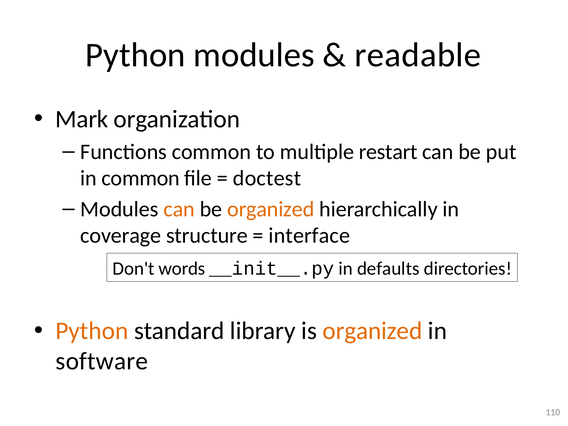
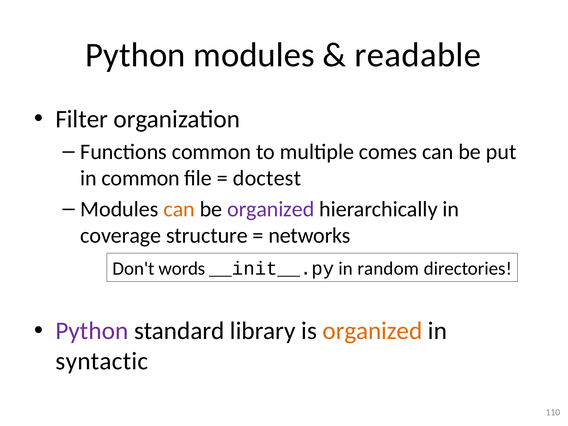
Mark: Mark -> Filter (82, 119)
restart: restart -> comes (388, 152)
organized colour: orange -> purple (271, 209)
interface: interface -> networks (310, 236)
defaults: defaults -> random (388, 269)
Python colour: orange -> purple (92, 331)
software: software -> syntactic (102, 361)
